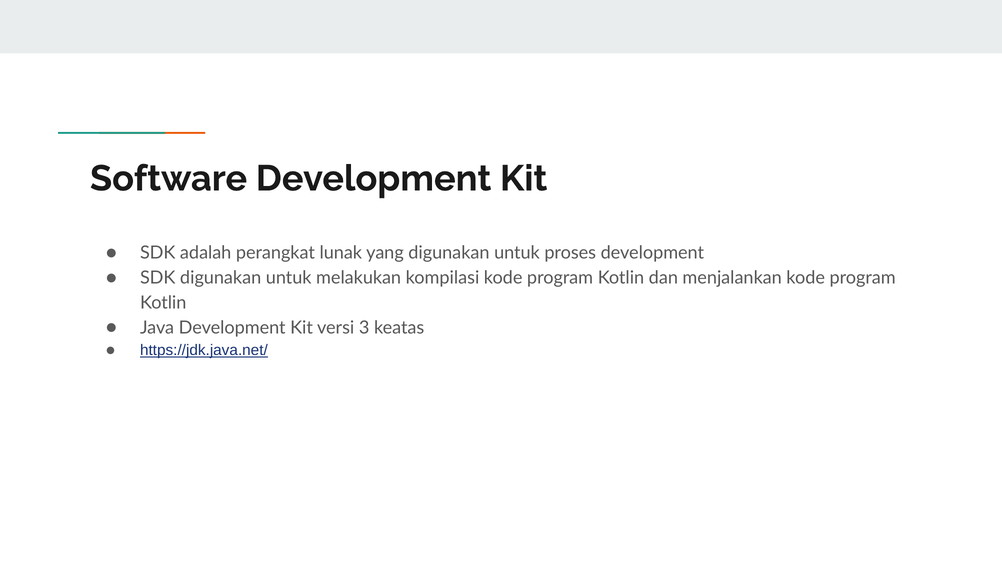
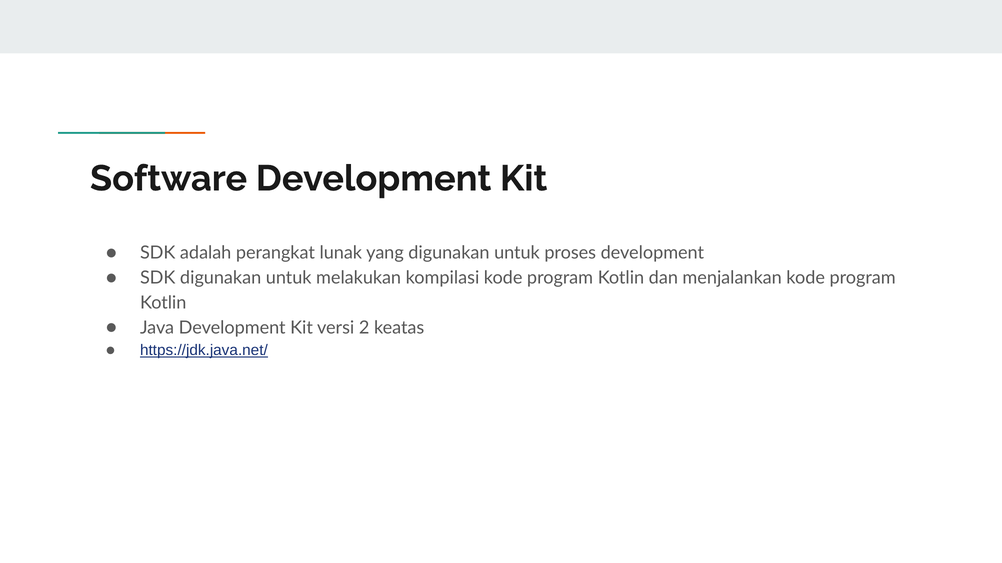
3: 3 -> 2 (364, 328)
